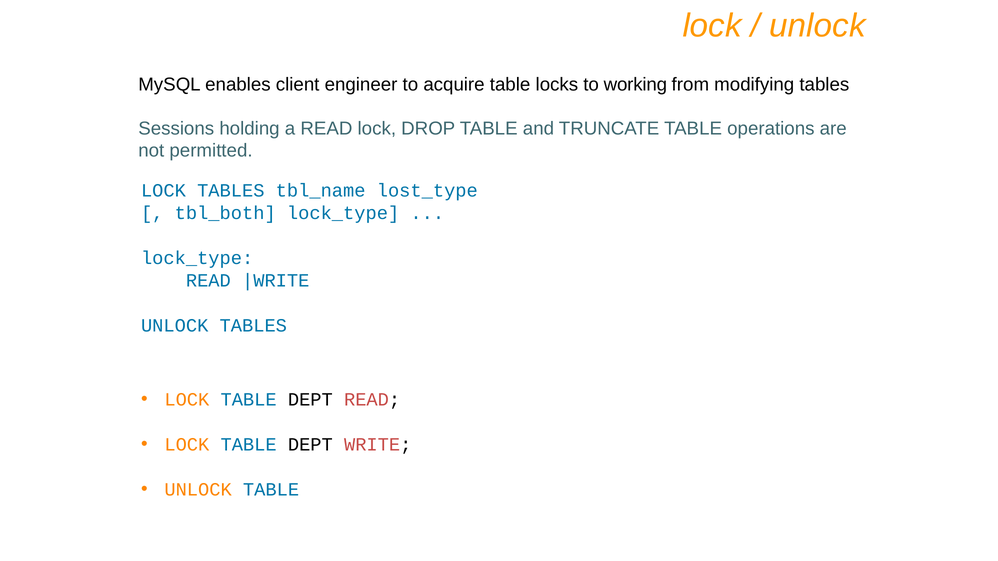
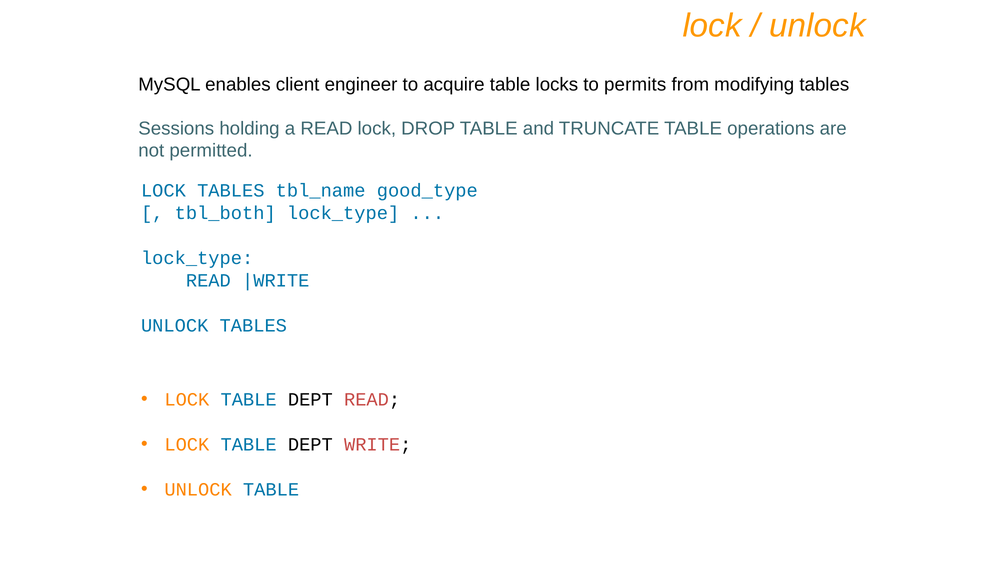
working: working -> permits (635, 85)
lost_type: lost_type -> good_type (427, 191)
